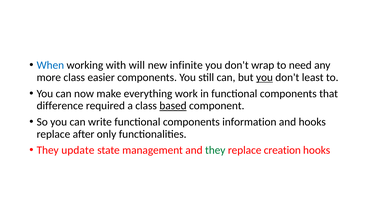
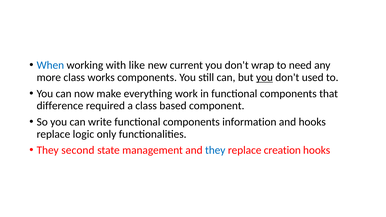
will: will -> like (137, 65)
infinite: infinite -> current (186, 65)
easier: easier -> works (101, 77)
least: least -> used (313, 77)
based underline: present -> none (173, 106)
after: after -> logic (83, 134)
update: update -> second (78, 150)
they colour: green -> blue (215, 150)
